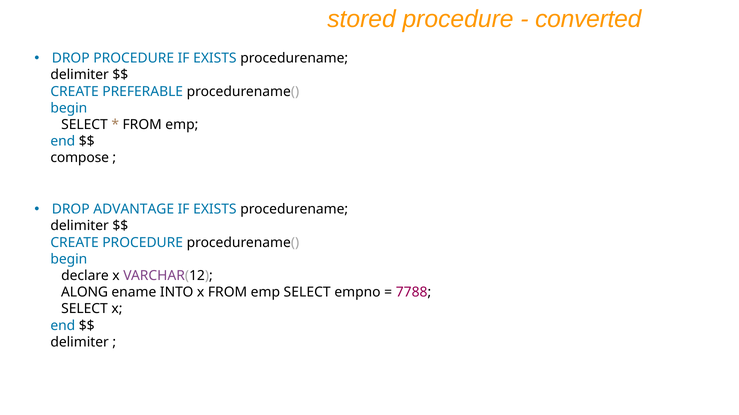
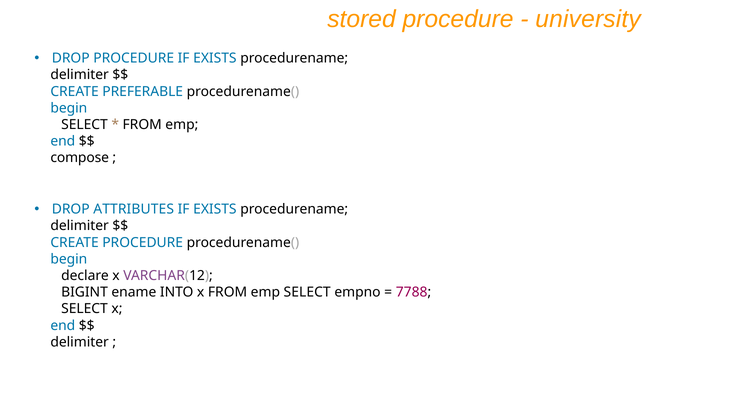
converted: converted -> university (588, 19)
ADVANTAGE: ADVANTAGE -> ATTRIBUTES (134, 210)
ALONG: ALONG -> BIGINT (85, 293)
